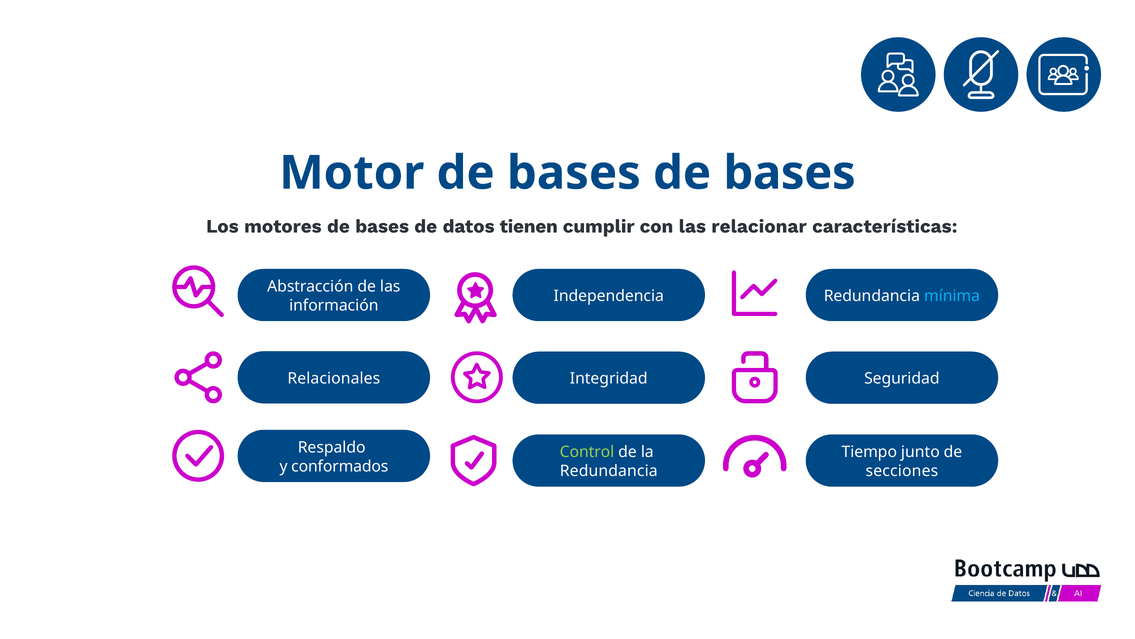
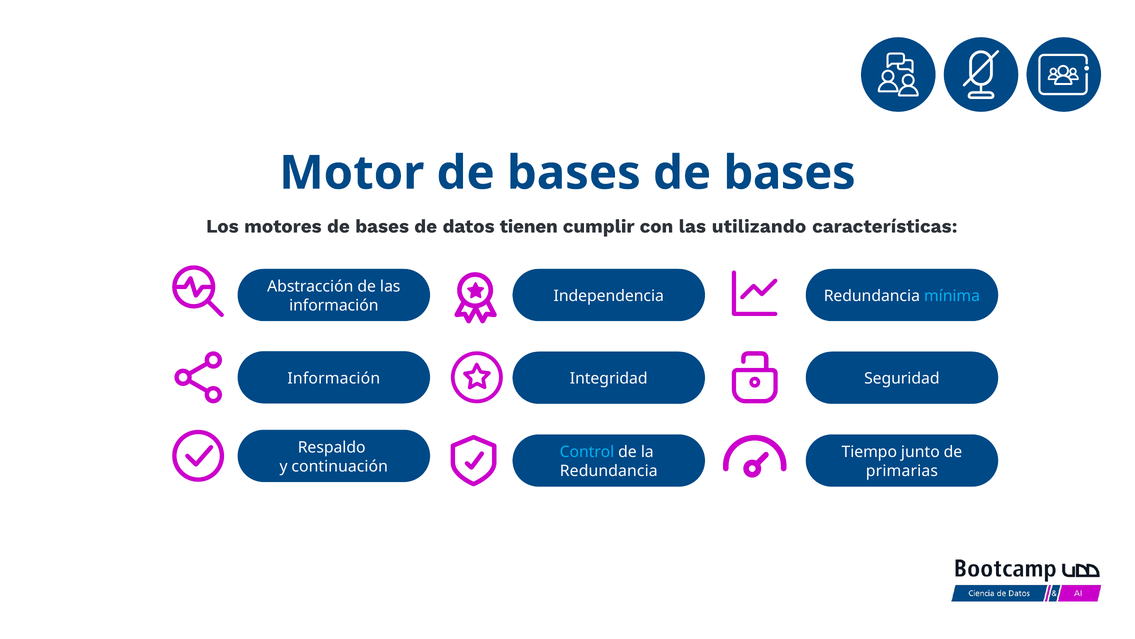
relacionar: relacionar -> utilizando (759, 226)
Relacionales: Relacionales -> Información (334, 378)
Control colour: light green -> light blue (587, 452)
conformados: conformados -> continuación (340, 466)
secciones: secciones -> primarias (902, 471)
